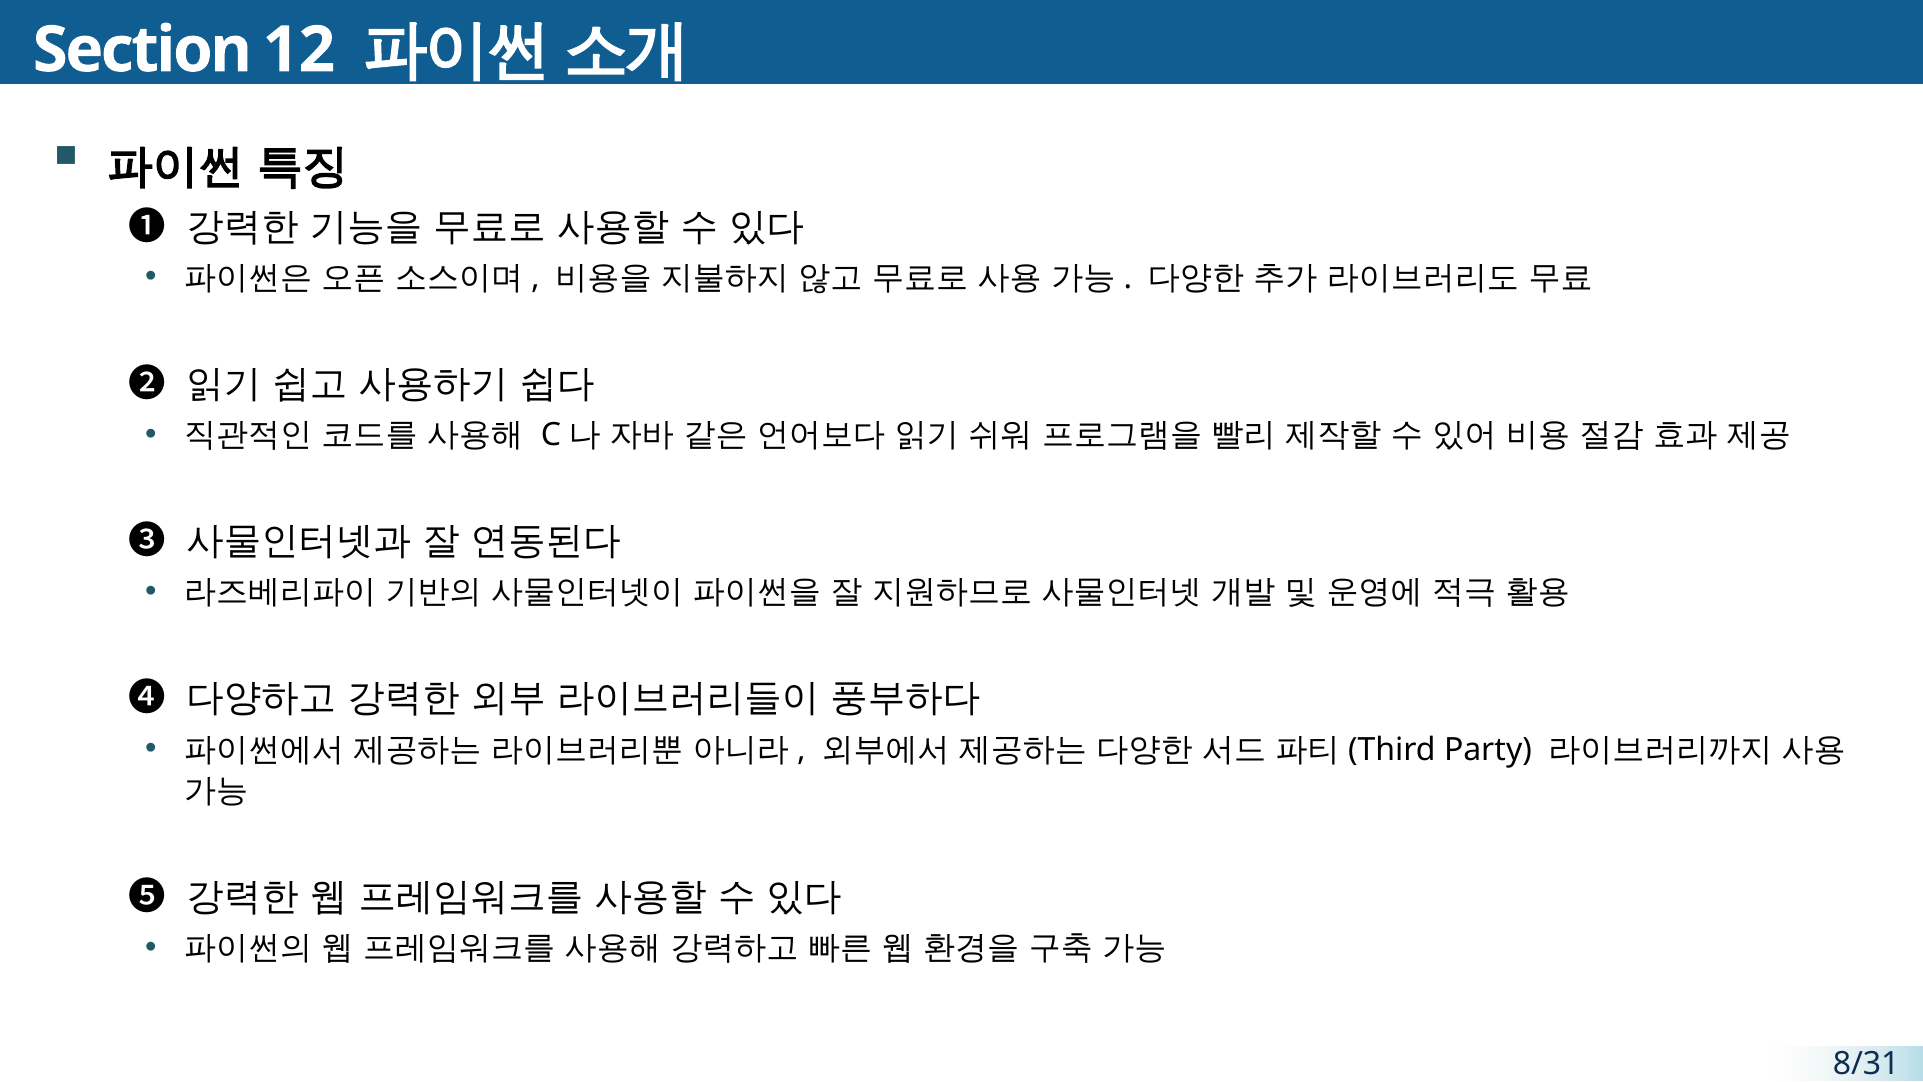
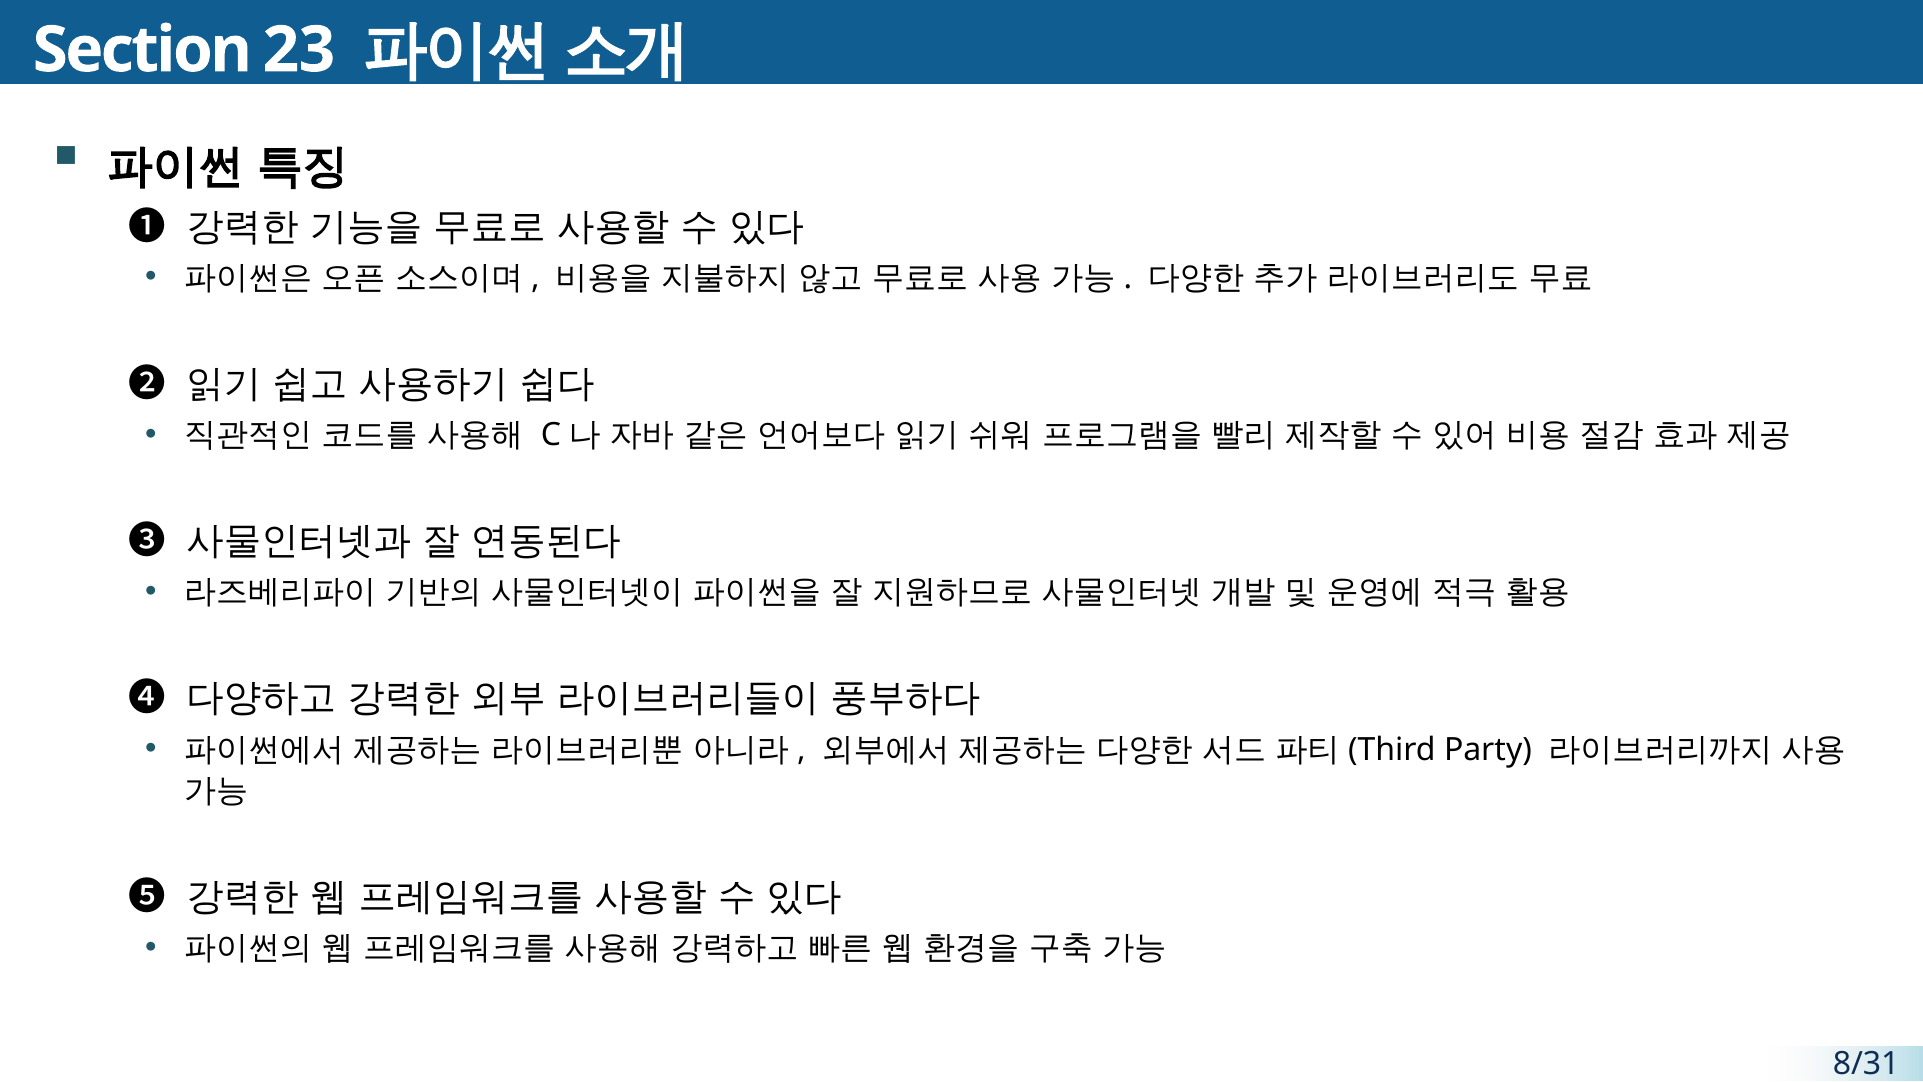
12: 12 -> 23 (299, 50)
